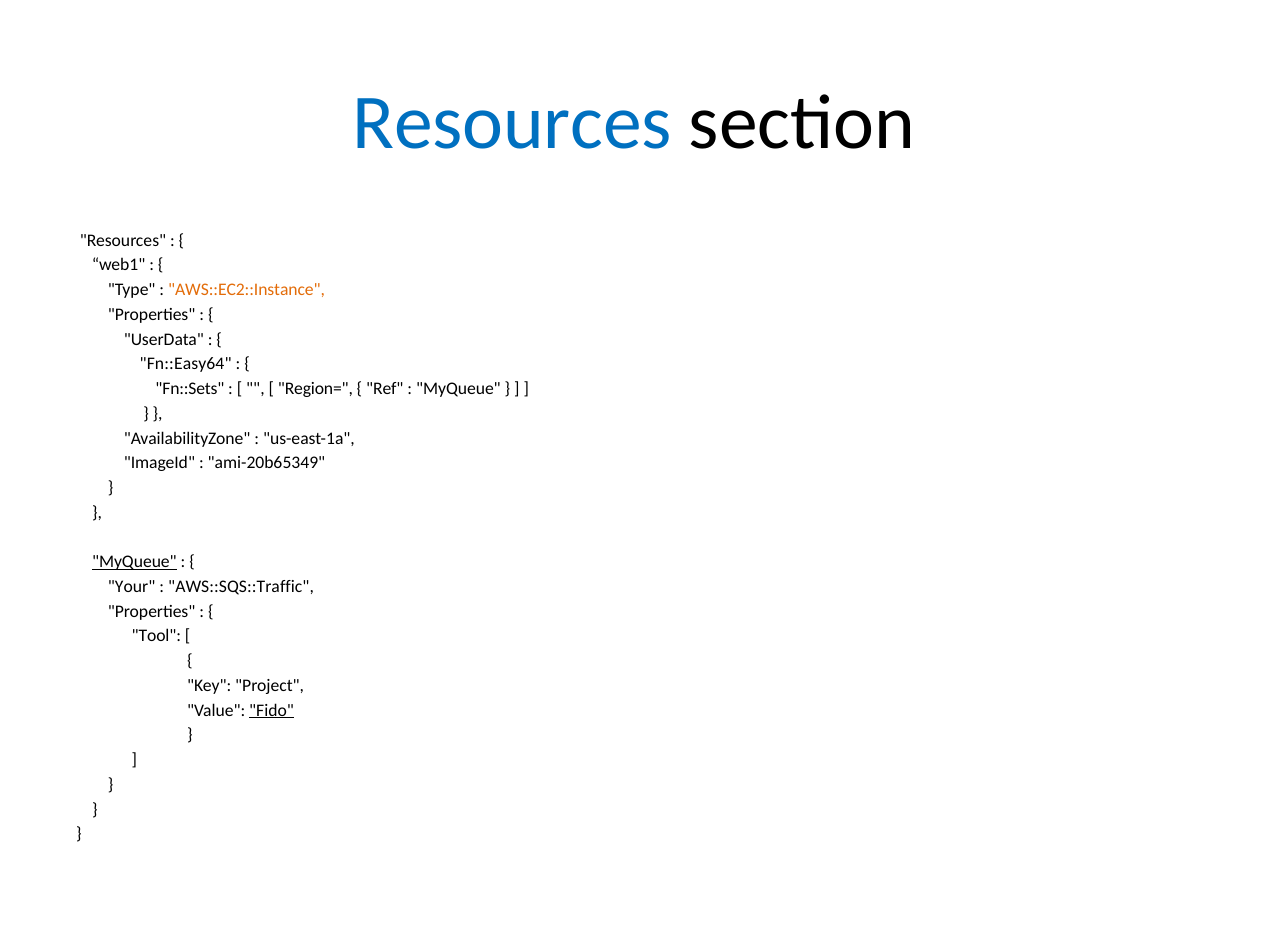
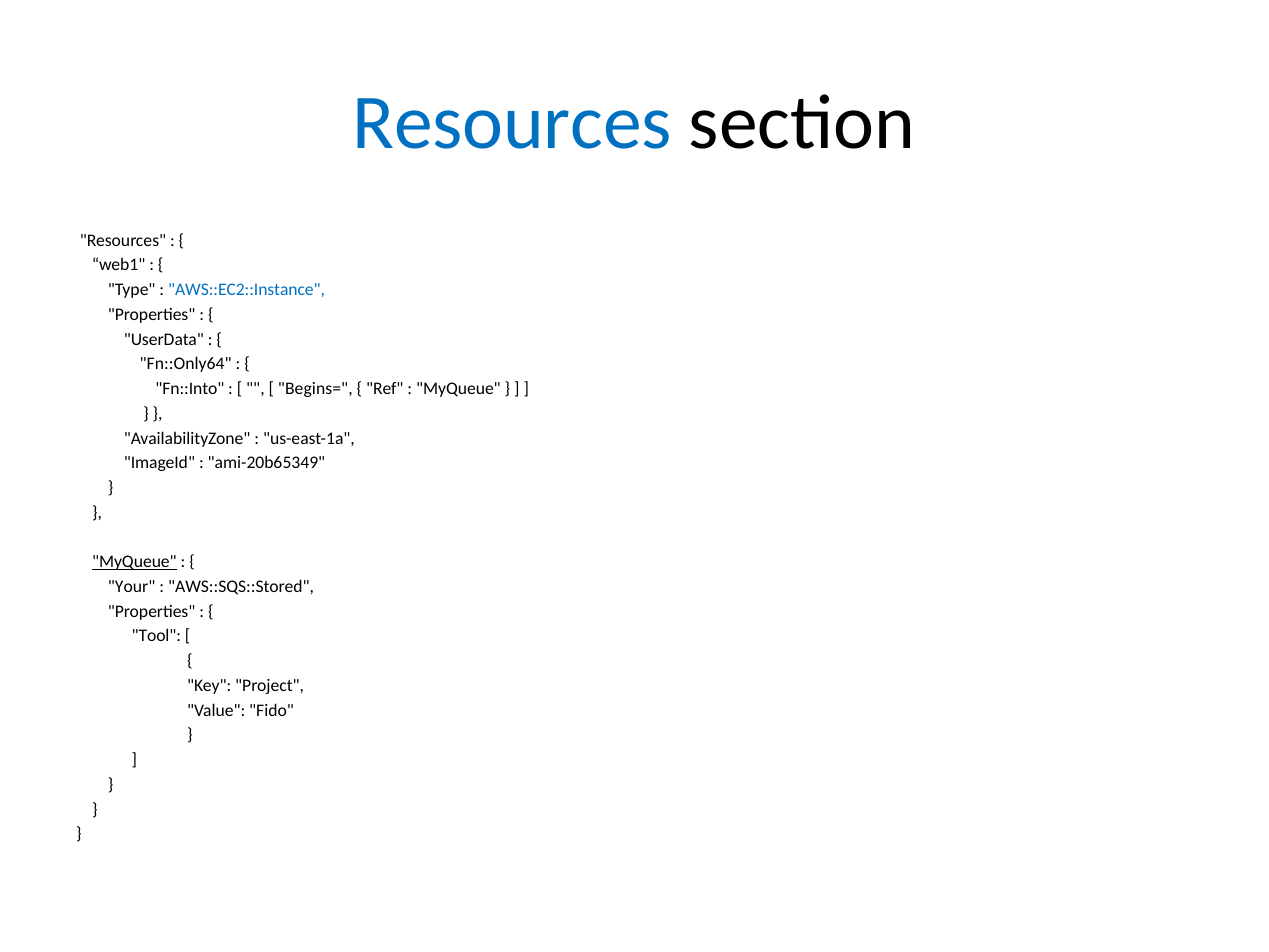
AWS::EC2::Instance colour: orange -> blue (247, 290)
Fn::Easy64: Fn::Easy64 -> Fn::Only64 (186, 364)
Fn::Sets: Fn::Sets -> Fn::Into (190, 389)
Region=: Region= -> Begins= (315, 389)
AWS::SQS::Traffic: AWS::SQS::Traffic -> AWS::SQS::Stored (241, 586)
Fido underline: present -> none (272, 710)
